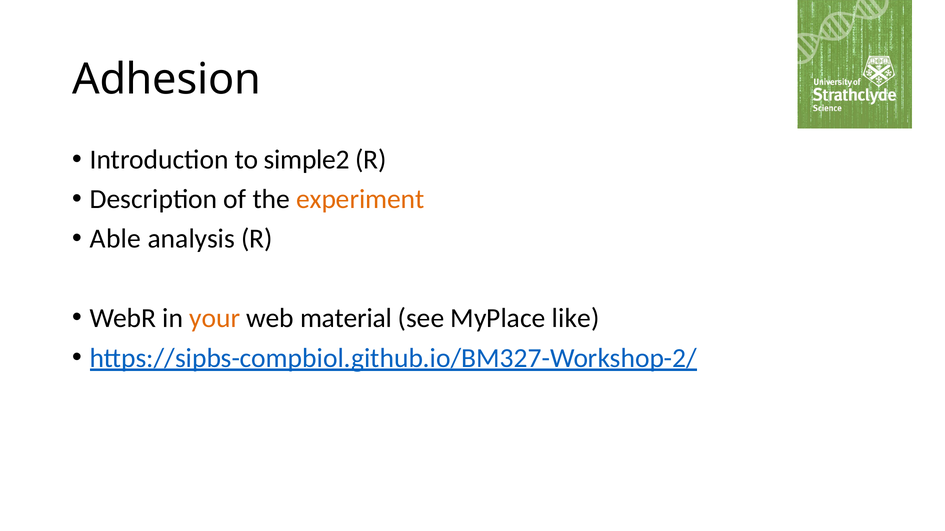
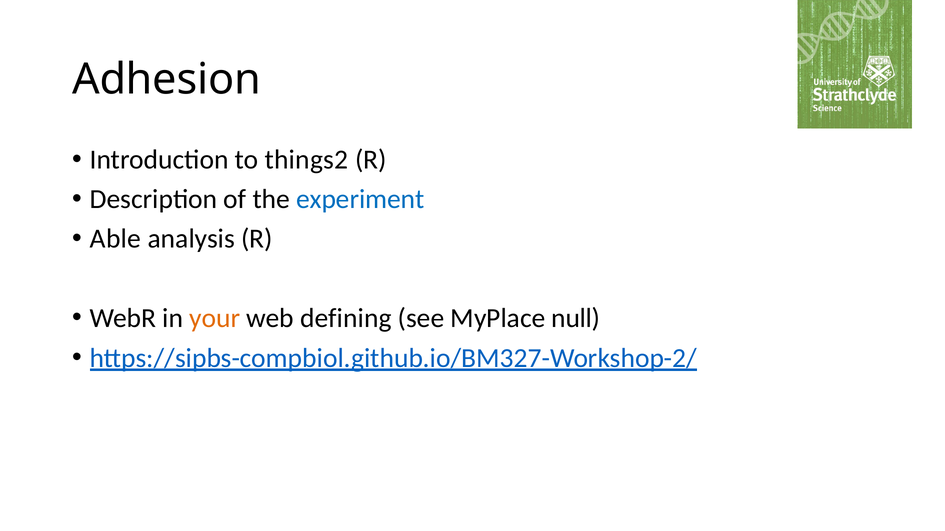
simple2: simple2 -> things2 (307, 160)
experiment colour: orange -> blue (360, 199)
material: material -> defining (346, 318)
like: like -> null (576, 318)
